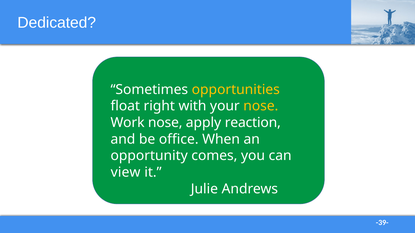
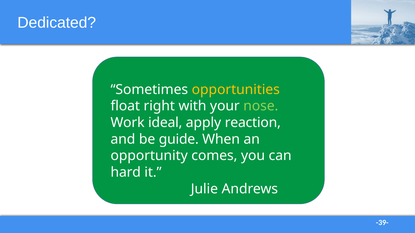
nose colour: yellow -> light green (261, 106)
Work nose: nose -> ideal (165, 123)
office: office -> guide (179, 139)
view: view -> hard (126, 173)
